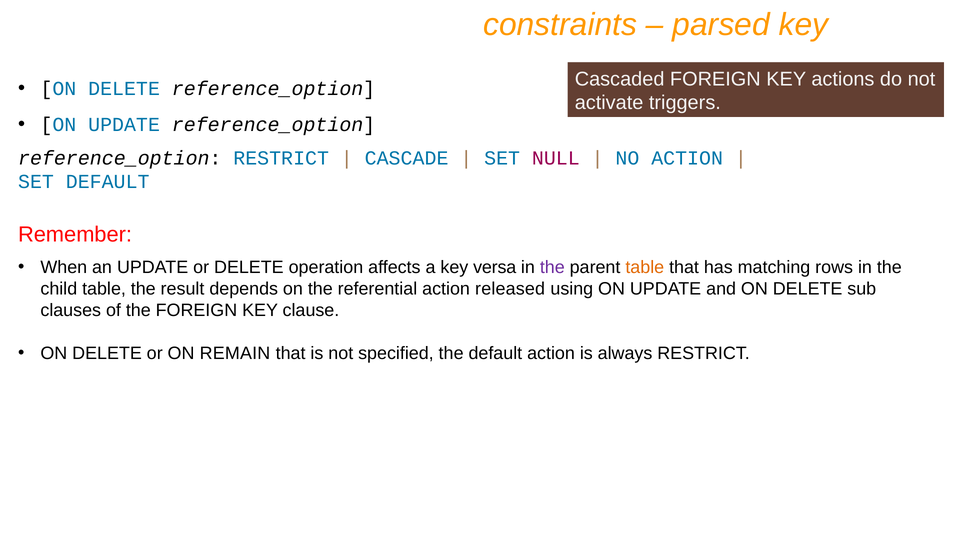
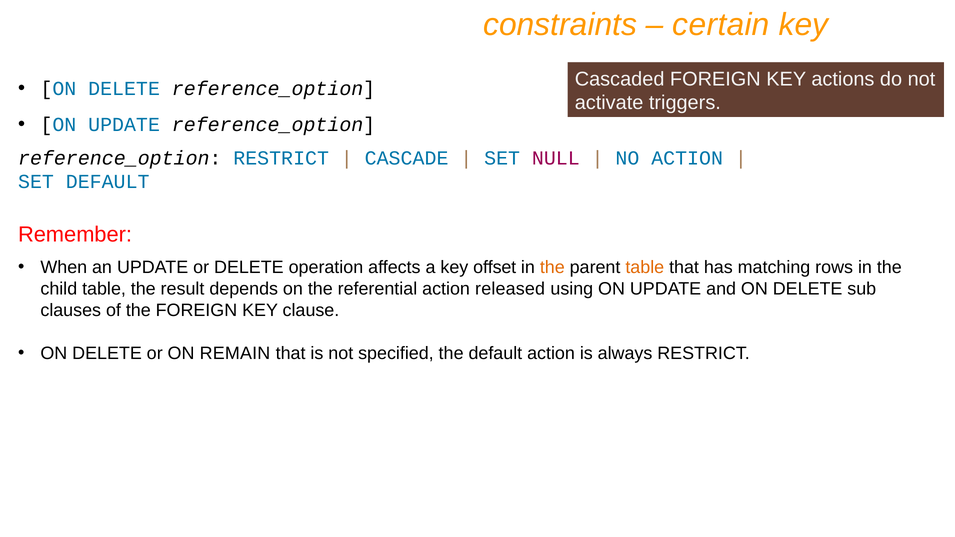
parsed: parsed -> certain (721, 25)
versa: versa -> offset (495, 268)
the colour: purple -> orange (552, 268)
